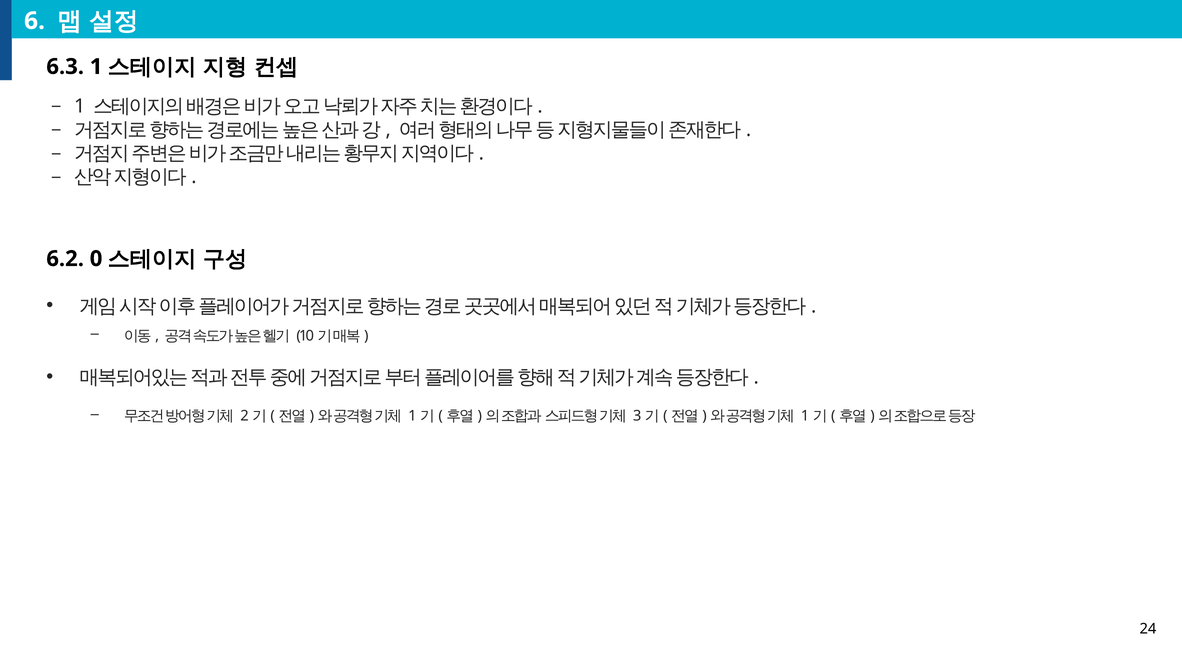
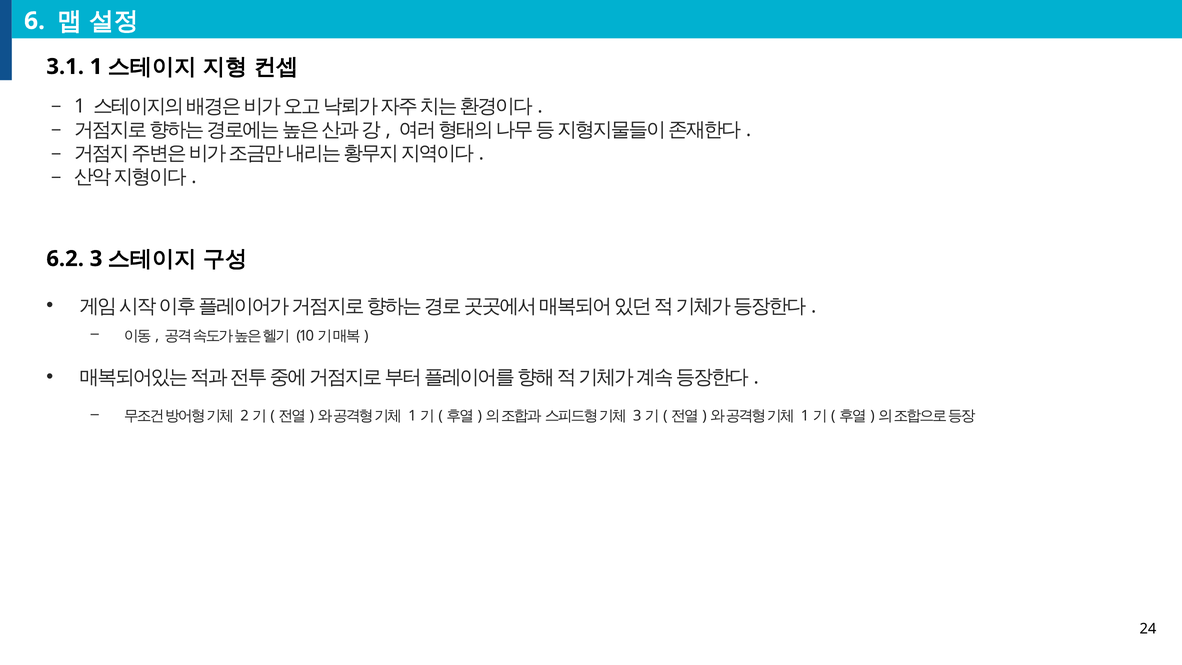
6.3: 6.3 -> 3.1 (65, 67)
0: 0 -> 3 (96, 259)
